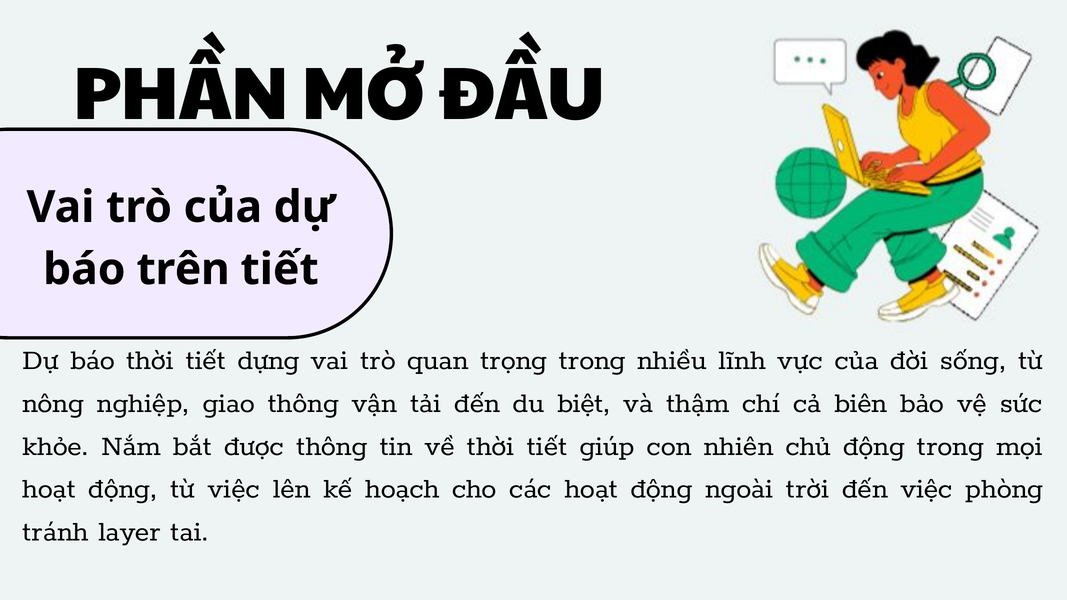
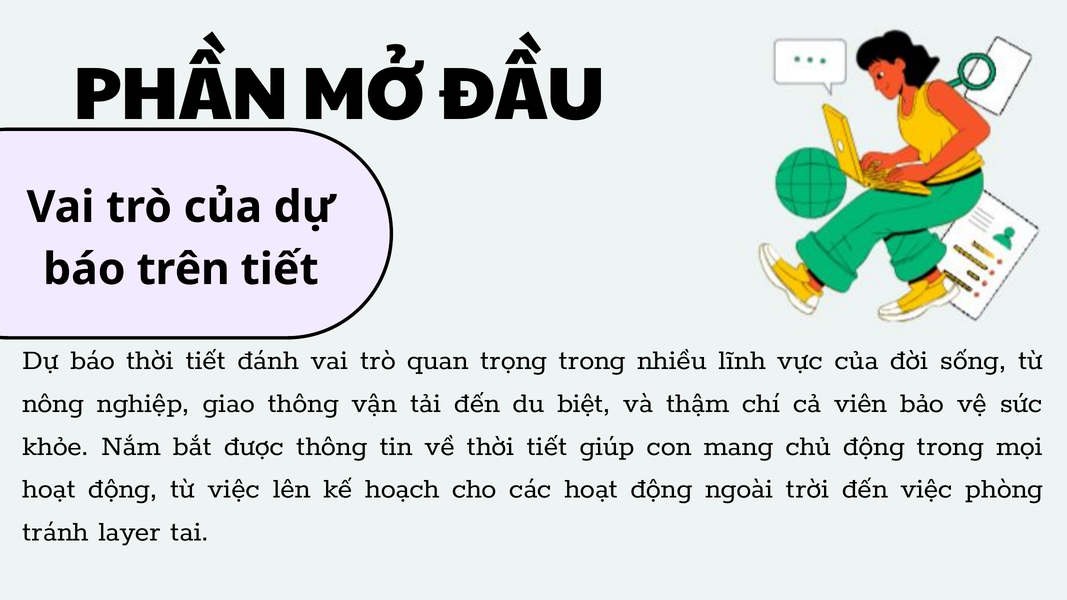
dựng: dựng -> đánh (268, 360)
biên: biên -> viên (861, 402)
nhiên: nhiên -> mang (738, 445)
